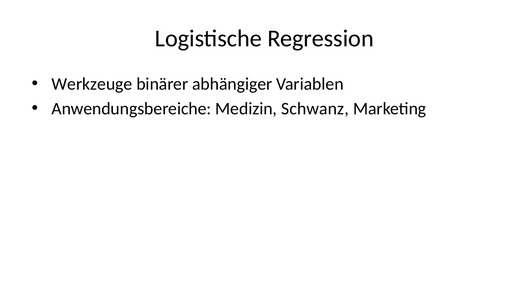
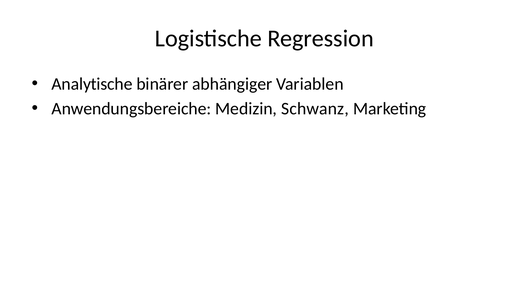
Werkzeuge: Werkzeuge -> Analytische (92, 84)
